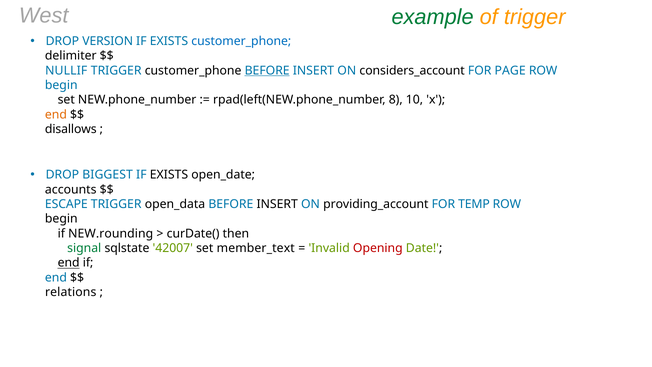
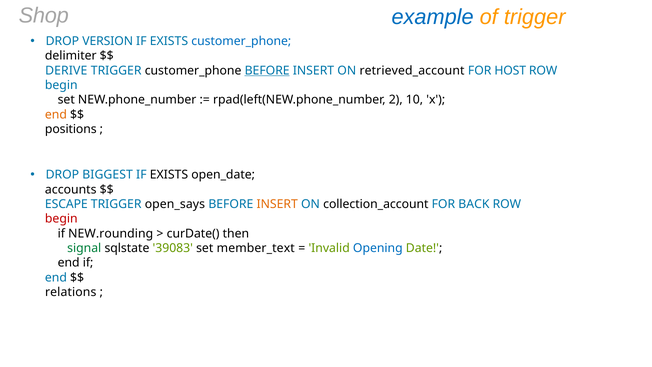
West: West -> Shop (44, 16)
example colour: green -> blue (433, 17)
NULLIF: NULLIF -> DERIVE (66, 71)
considers_account: considers_account -> retrieved_account (412, 71)
PAGE: PAGE -> HOST (510, 71)
8: 8 -> 2 (396, 100)
disallows: disallows -> positions (71, 129)
open_data: open_data -> open_says (175, 204)
INSERT colour: black -> orange (277, 204)
providing_account: providing_account -> collection_account (376, 204)
TEMP: TEMP -> BACK (474, 204)
begin colour: black -> red (61, 219)
42007: 42007 -> 39083 (173, 248)
Opening colour: red -> blue (378, 248)
end underline: present -> none (69, 263)
